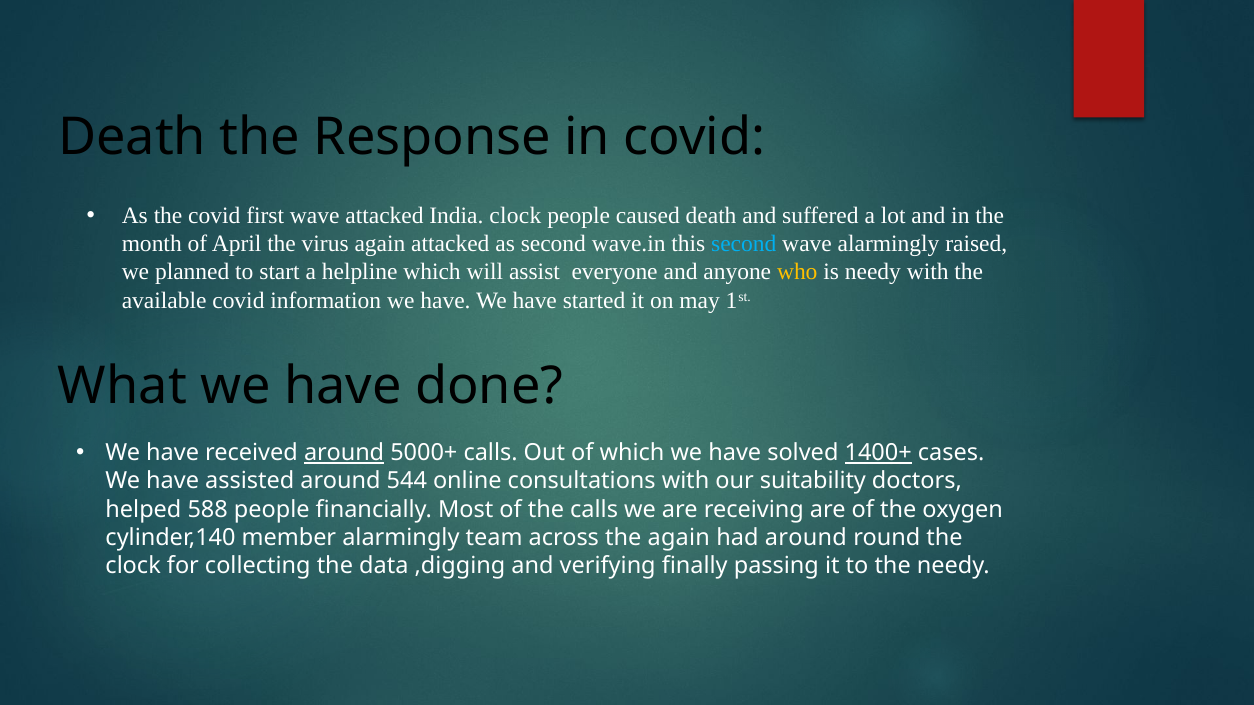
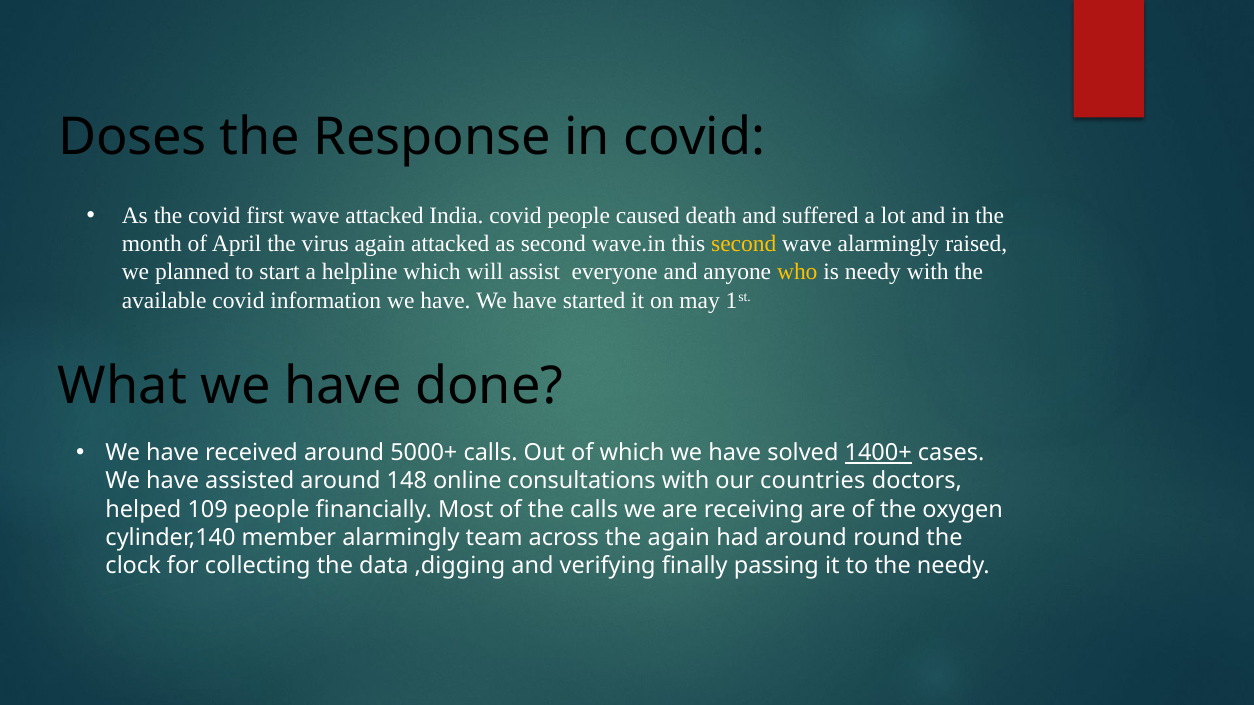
Death: Death -> Doses (132, 137)
India clock: clock -> covid (516, 216)
second colour: light blue -> yellow (744, 244)
around underline: present -> none (344, 453)
544: 544 -> 148 (407, 481)
suitability: suitability -> countries (813, 481)
588: 588 -> 109 (208, 510)
